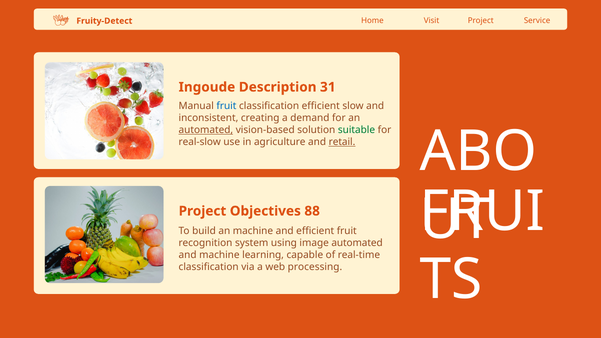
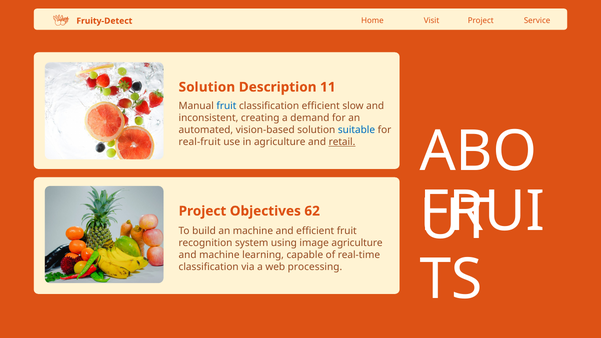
Ingoude: Ingoude -> Solution (207, 87)
31: 31 -> 11 (328, 87)
automated underline: present -> none (206, 130)
suitable colour: green -> blue (357, 130)
real-slow: real-slow -> real-fruit (200, 142)
88: 88 -> 62 (312, 211)
image automated: automated -> agriculture (357, 243)
